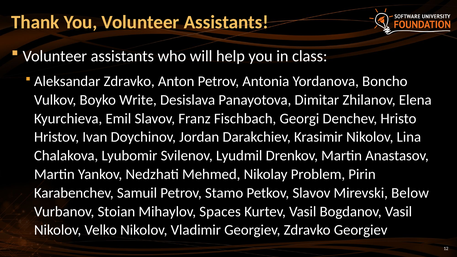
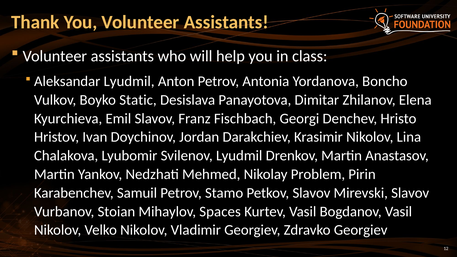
Aleksandar Zdravko: Zdravko -> Lyudmil (129, 81)
Write: Write -> Static (138, 100)
Mirevski Below: Below -> Slavov (410, 193)
